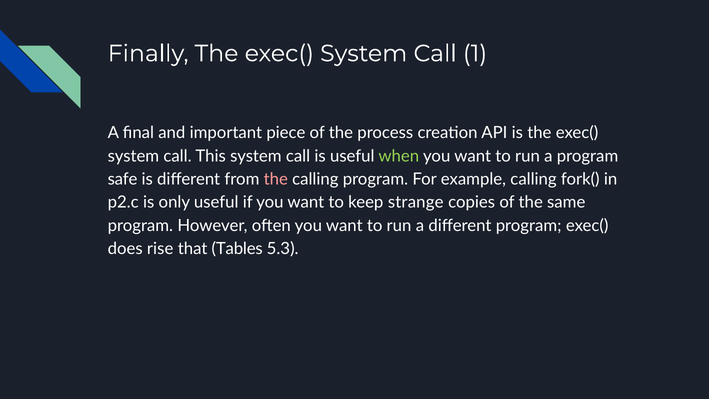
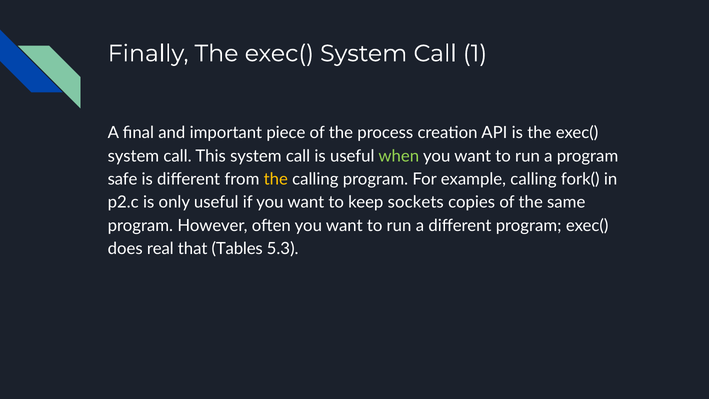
the colour: pink -> yellow (276, 179)
strange: strange -> sockets (416, 202)
rise: rise -> real (160, 249)
